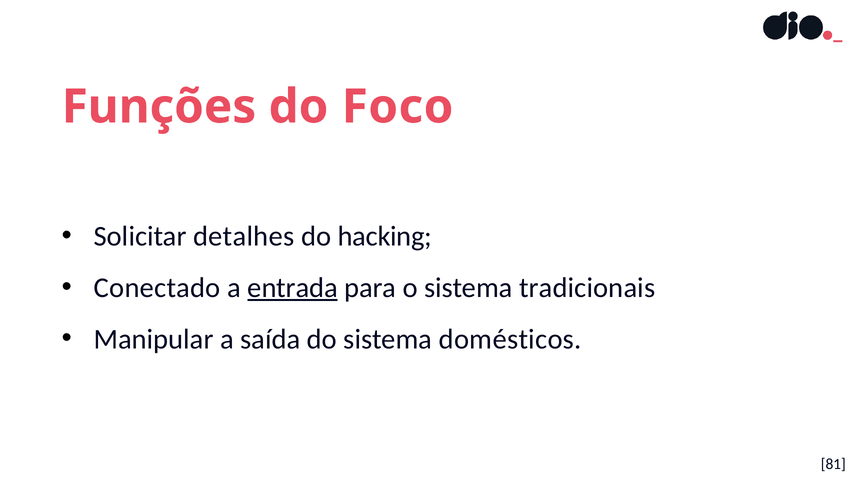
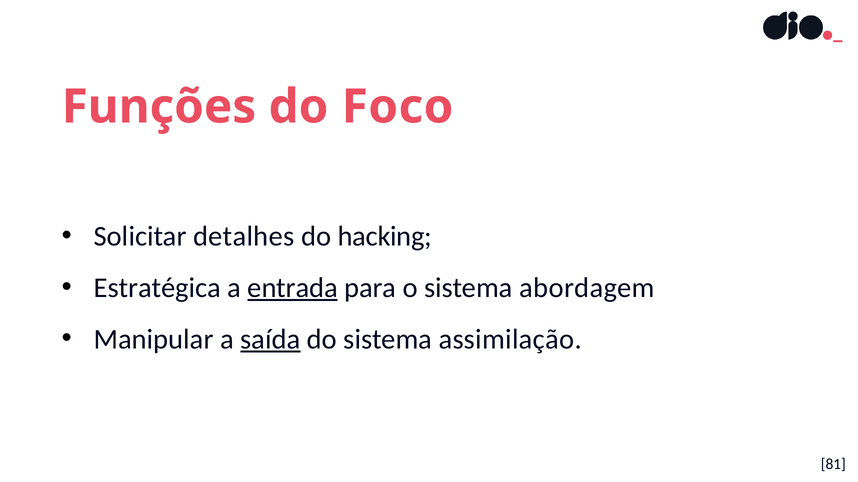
Conectado: Conectado -> Estratégica (157, 288)
tradicionais: tradicionais -> abordagem (587, 288)
saída underline: none -> present (270, 340)
domésticos: domésticos -> assimilação (510, 340)
